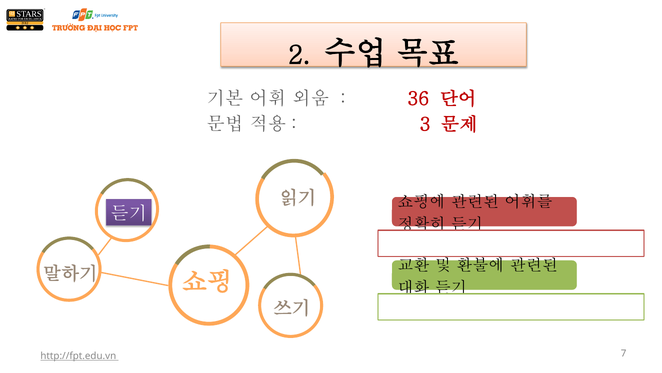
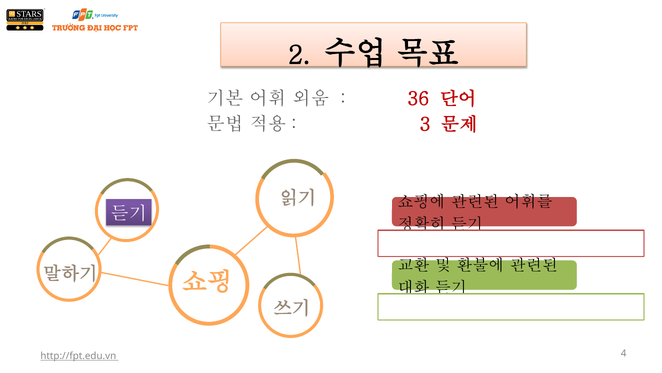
7: 7 -> 4 (624, 353)
